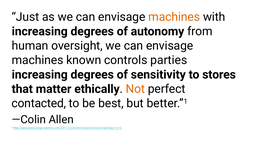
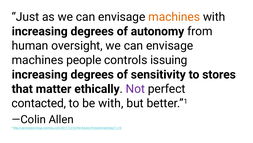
known: known -> people (84, 60)
parties: parties -> issuing (169, 60)
Not colour: orange -> purple (135, 89)
be best: best -> with (111, 103)
